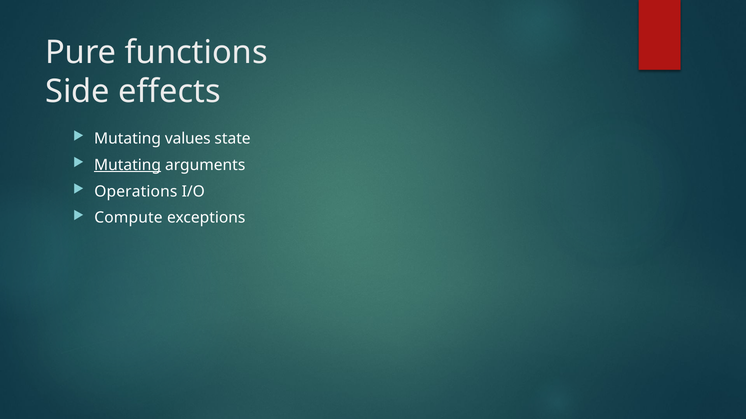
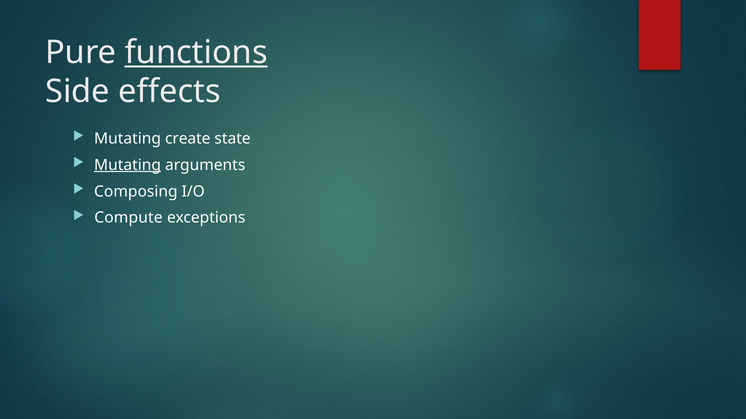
functions underline: none -> present (196, 52)
values: values -> create (188, 139)
Operations: Operations -> Composing (136, 192)
